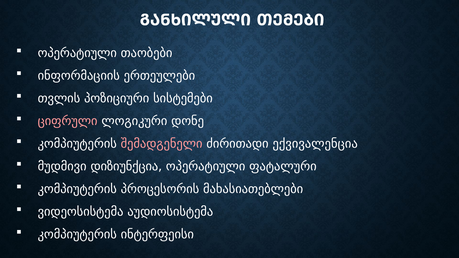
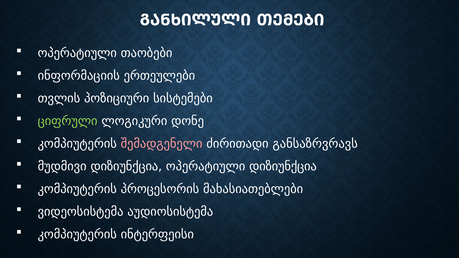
ციფრული colour: pink -> light green (68, 121)
ექვივალენცია: ექვივალენცია -> განსაზრვრავს (315, 144)
ოპერატიული ფატალური: ფატალური -> დიზიუნქცია (283, 167)
